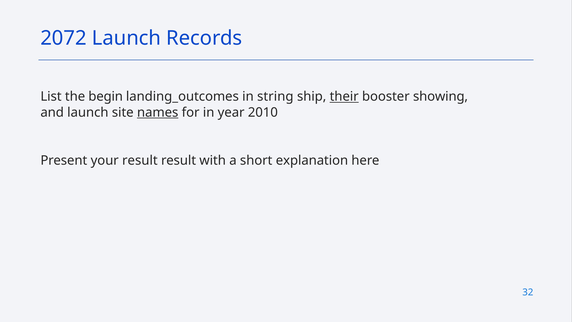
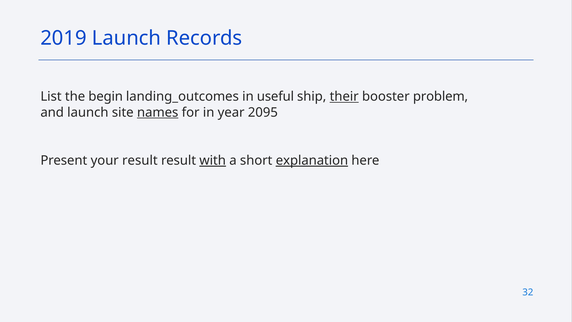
2072: 2072 -> 2019 (64, 38)
string: string -> useful (275, 97)
showing: showing -> problem (441, 97)
2010: 2010 -> 2095 (263, 112)
with underline: none -> present (213, 160)
explanation underline: none -> present (312, 160)
